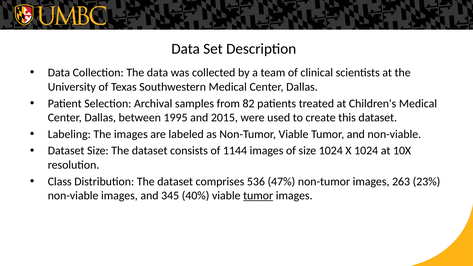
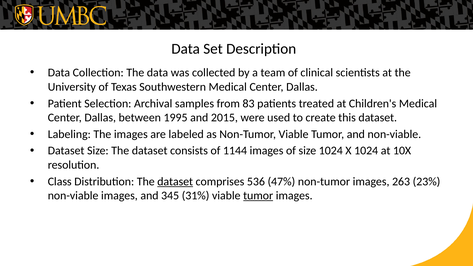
82: 82 -> 83 (249, 103)
dataset underline: none -> present (175, 182)
40%: 40% -> 31% (196, 196)
